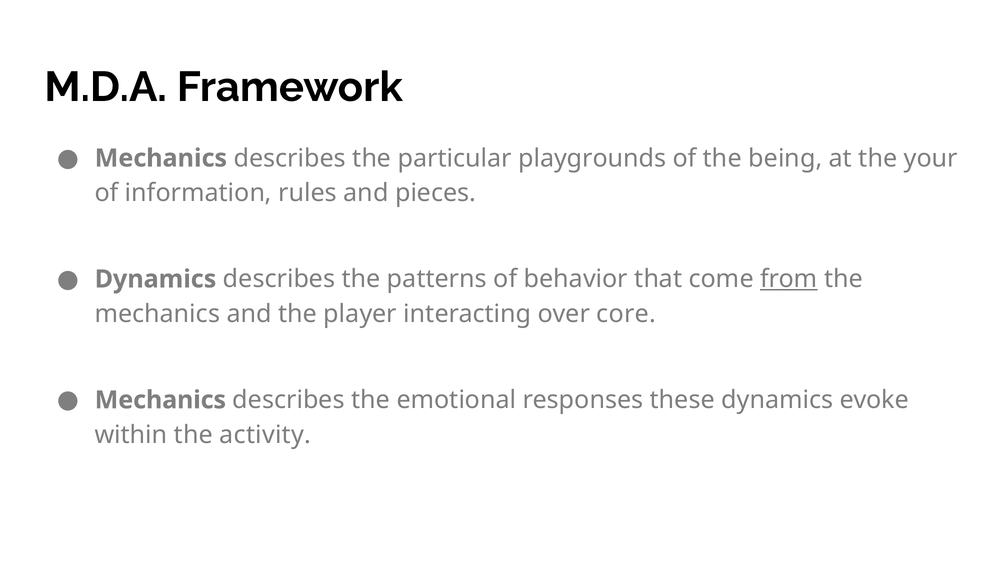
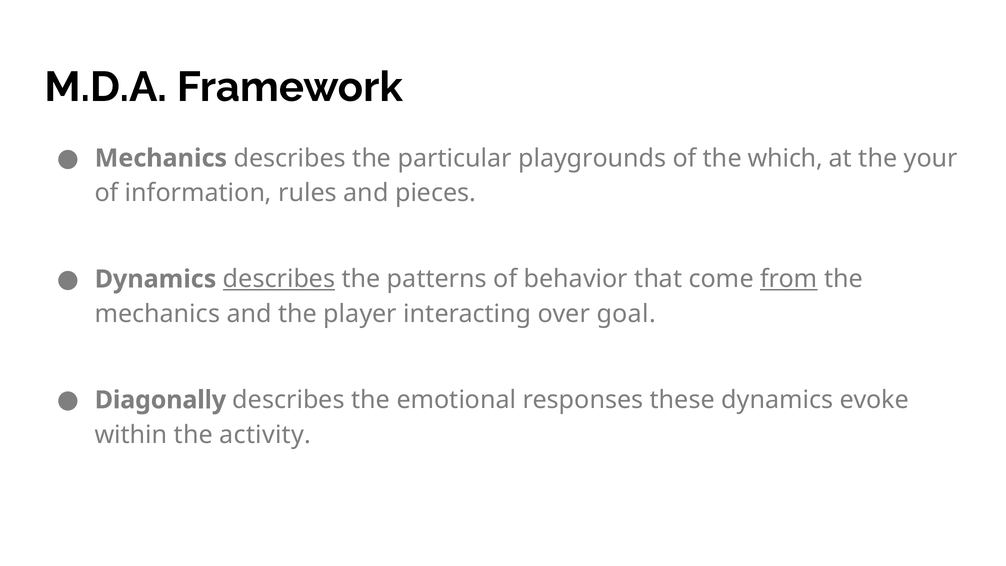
being: being -> which (785, 158)
describes underline: none -> present (279, 279)
core: core -> goal (626, 314)
Mechanics: Mechanics -> Diagonally (160, 400)
